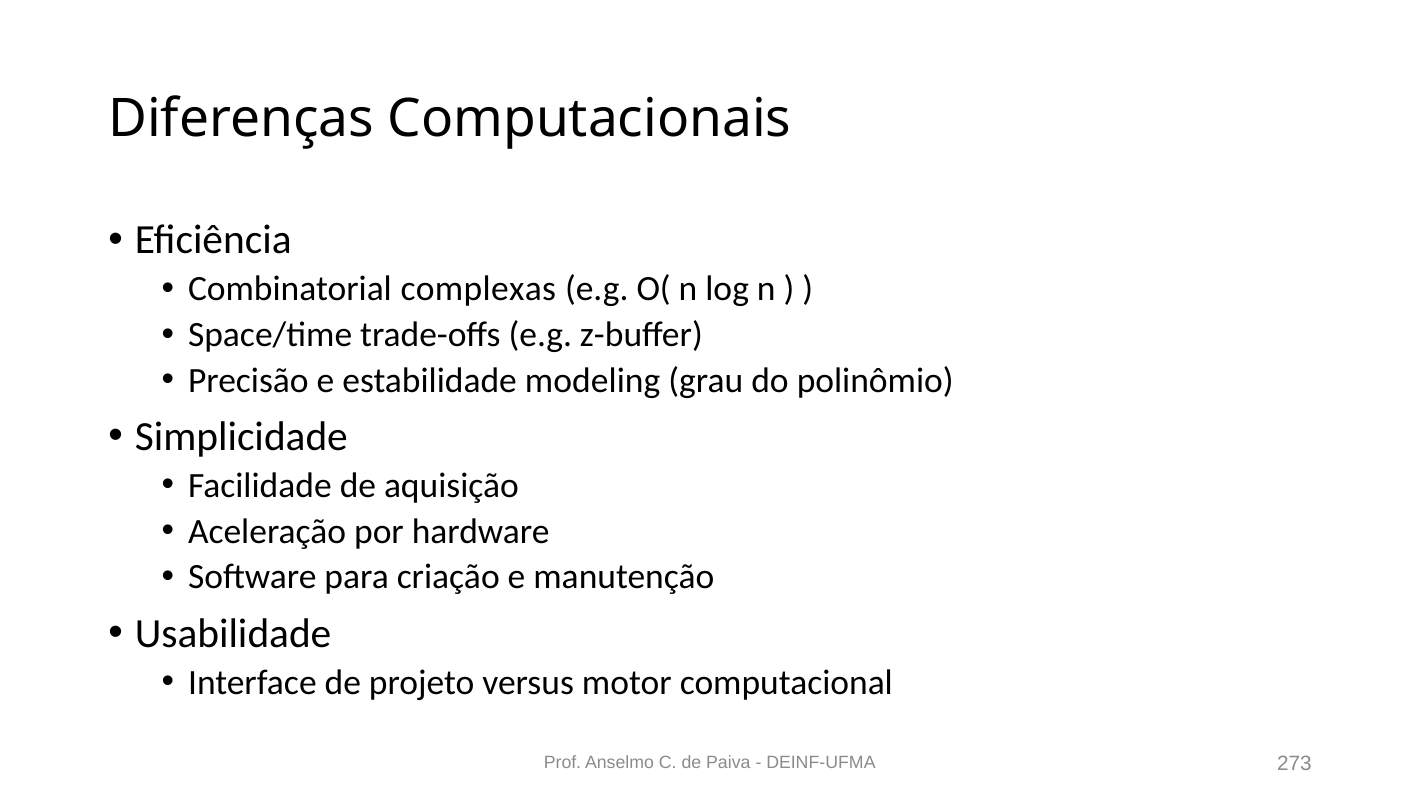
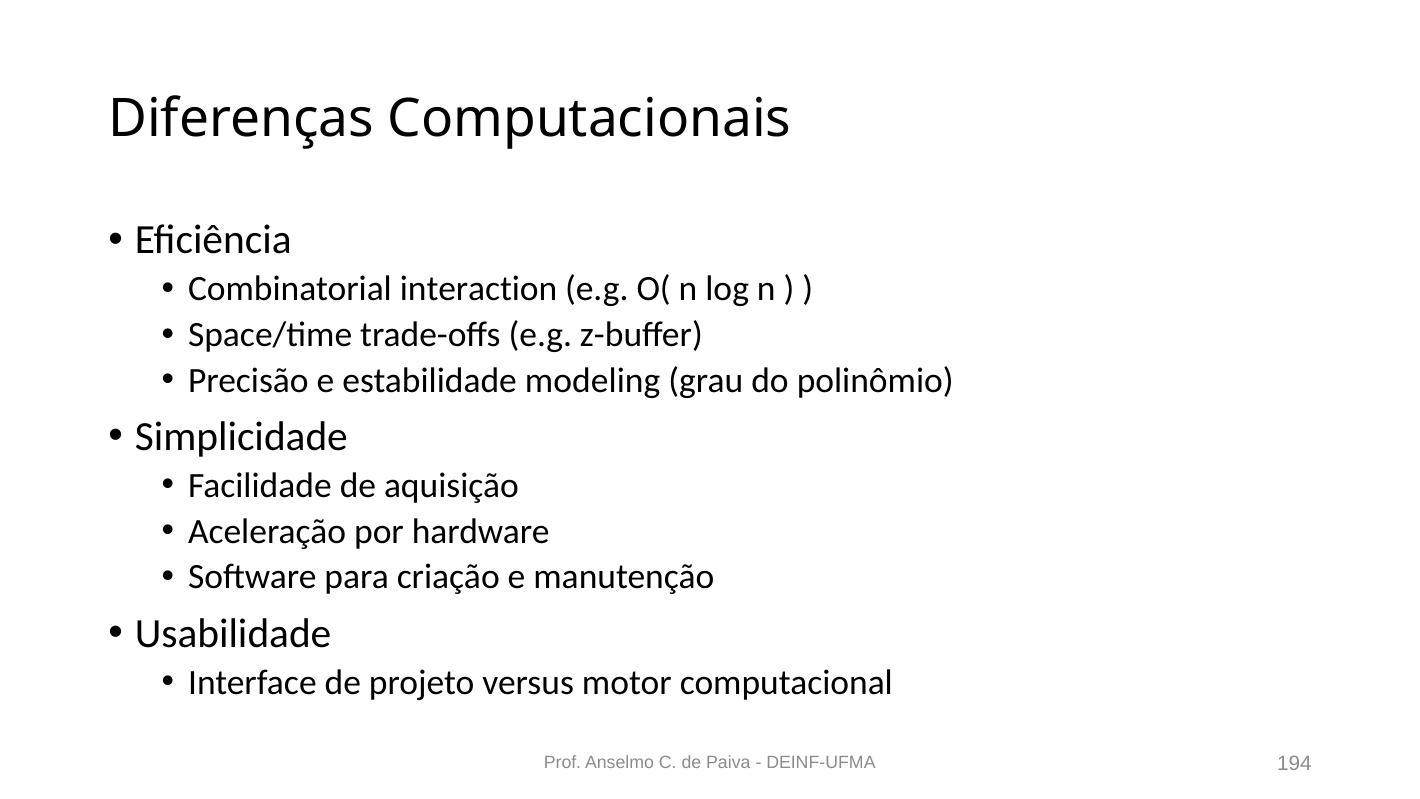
complexas: complexas -> interaction (479, 289)
273: 273 -> 194 (1294, 763)
